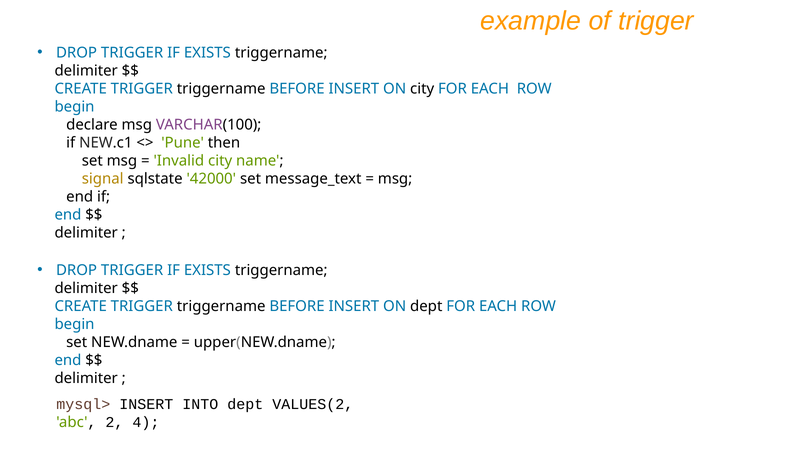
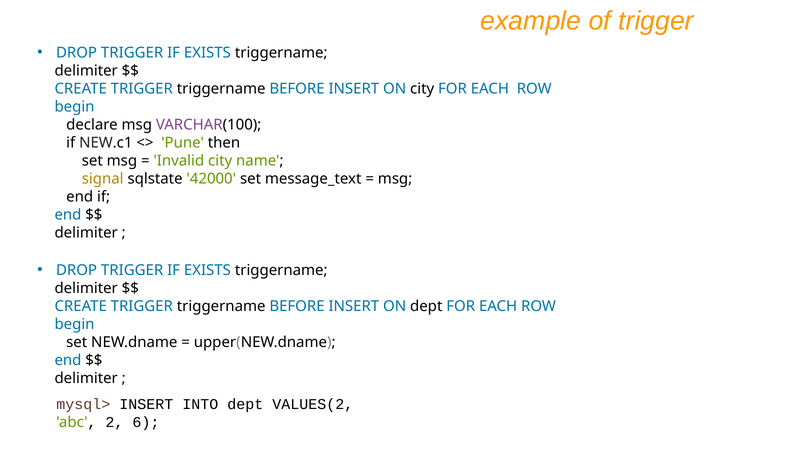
4: 4 -> 6 (146, 422)
